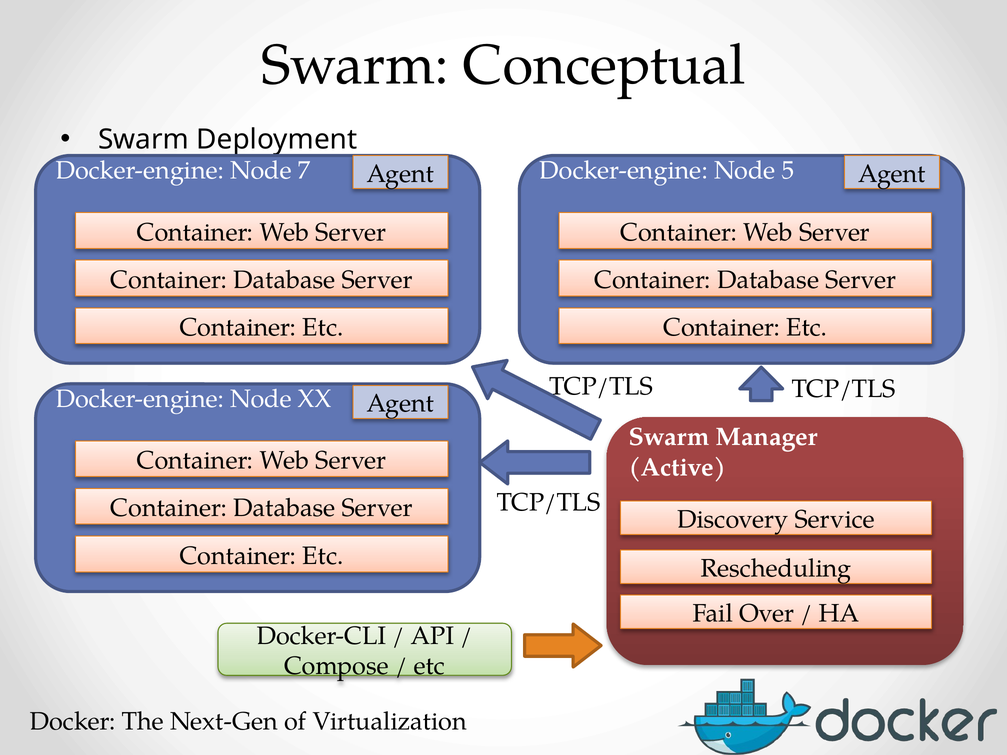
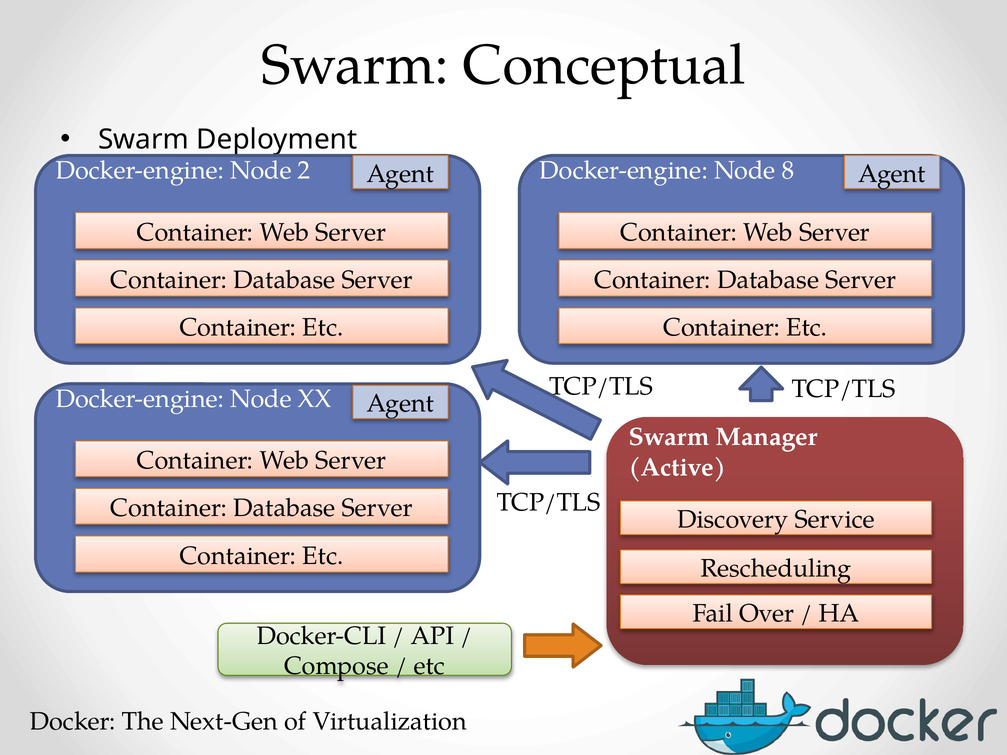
7: 7 -> 2 (304, 171)
5: 5 -> 8 (788, 171)
